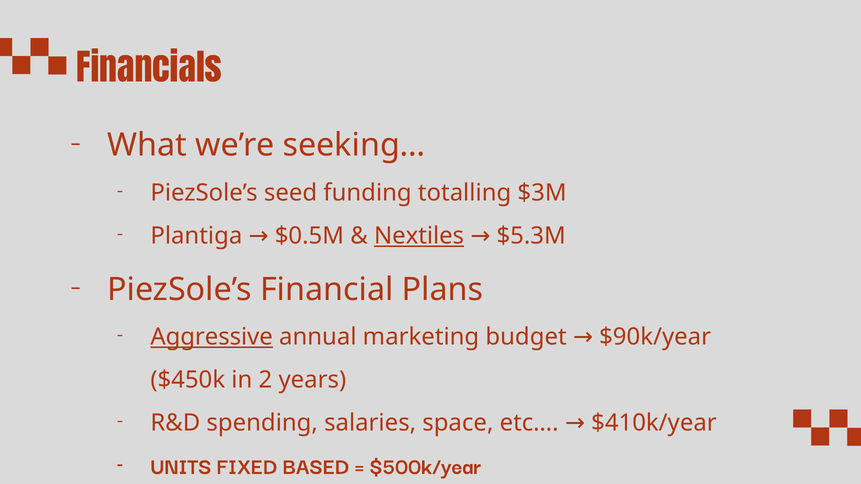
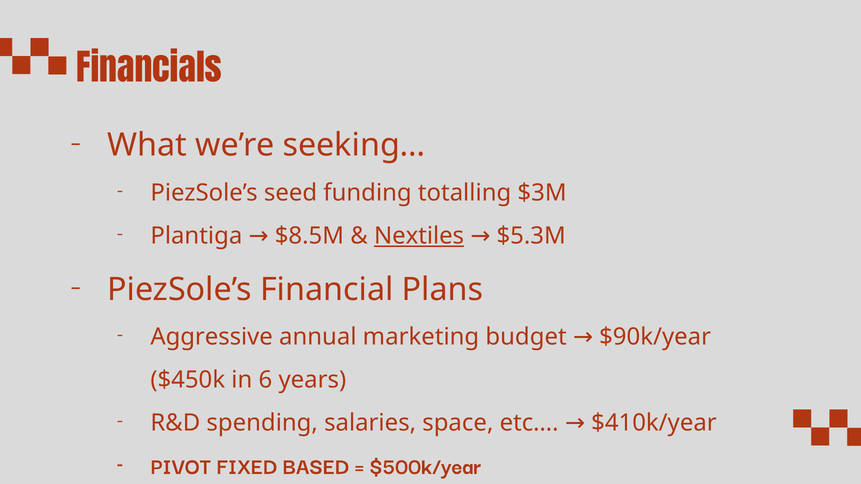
$0.5M: $0.5M -> $8.5M (309, 236)
Aggressive underline: present -> none (212, 337)
2: 2 -> 6 (265, 380)
UNITS: UNITS -> PIVOT (181, 466)
